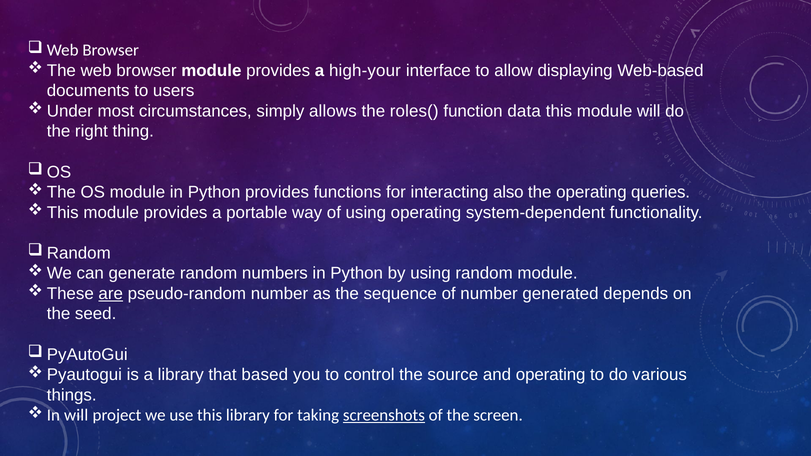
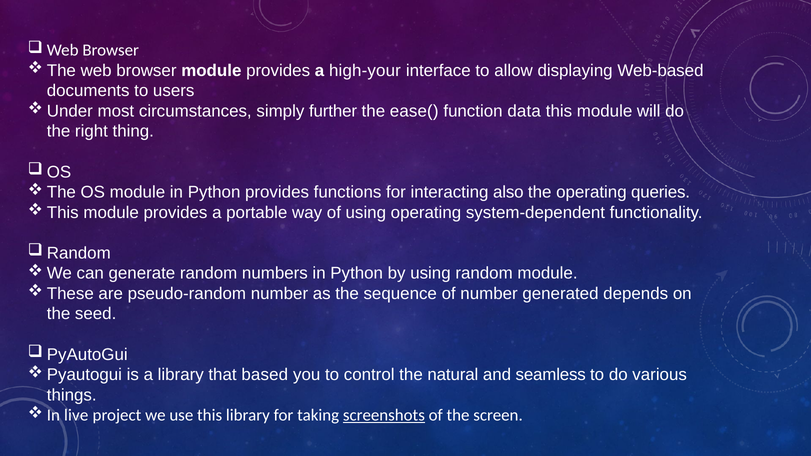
allows: allows -> further (333, 111)
roles(: roles( -> ease( (414, 111)
are underline: present -> none (111, 294)
source: source -> natural (453, 375)
and operating: operating -> seamless (551, 375)
In will: will -> live (76, 415)
